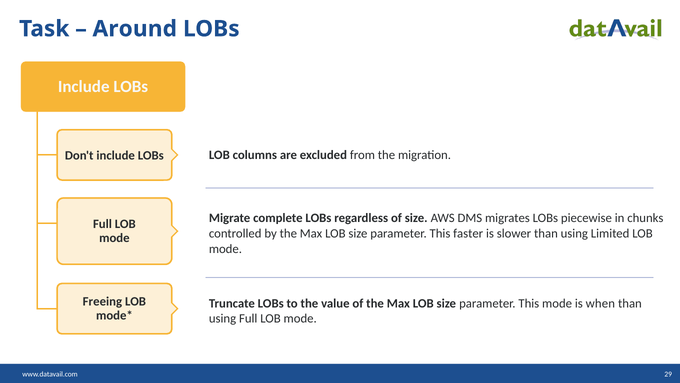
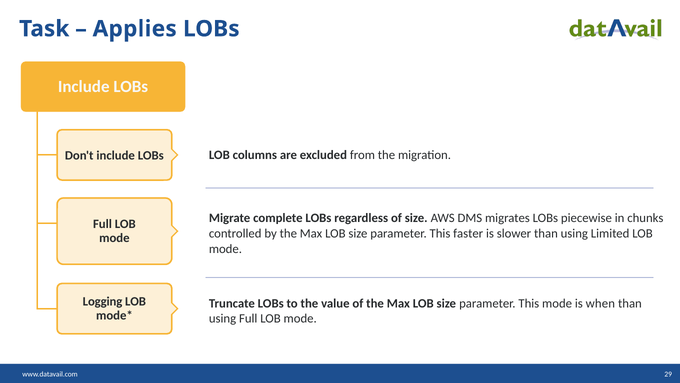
Around: Around -> Applies (135, 29)
Freeing: Freeing -> Logging (103, 301)
